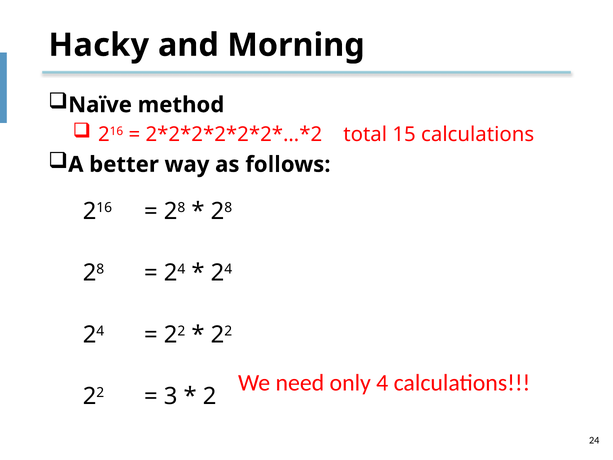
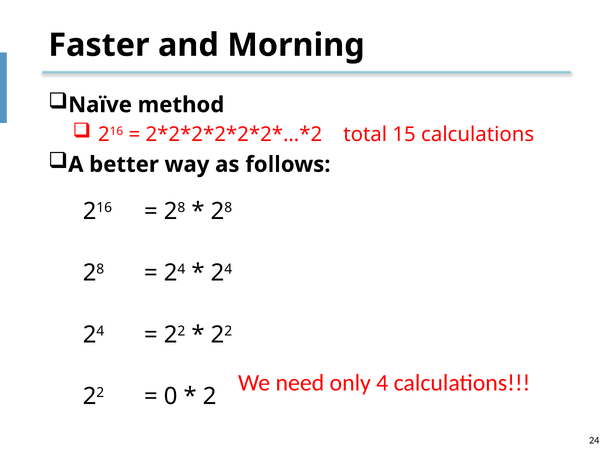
Hacky: Hacky -> Faster (99, 45)
3: 3 -> 0 (171, 396)
